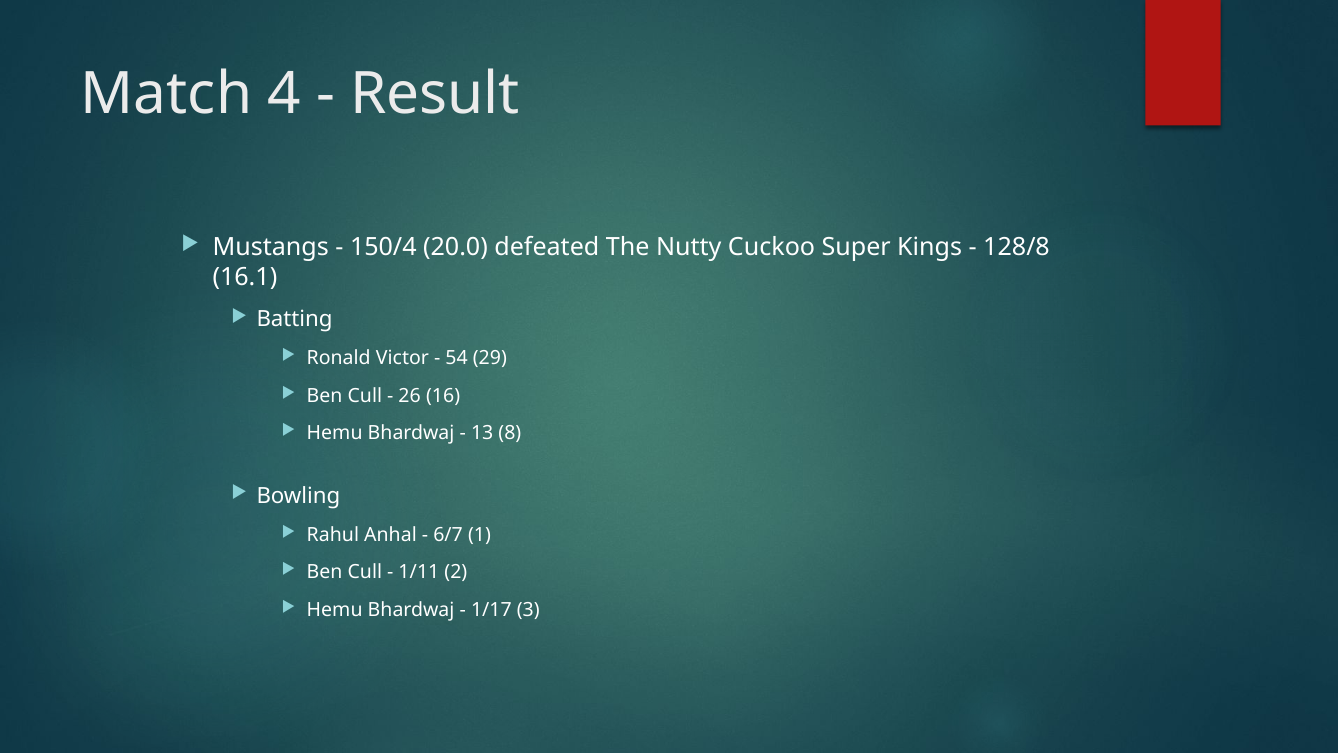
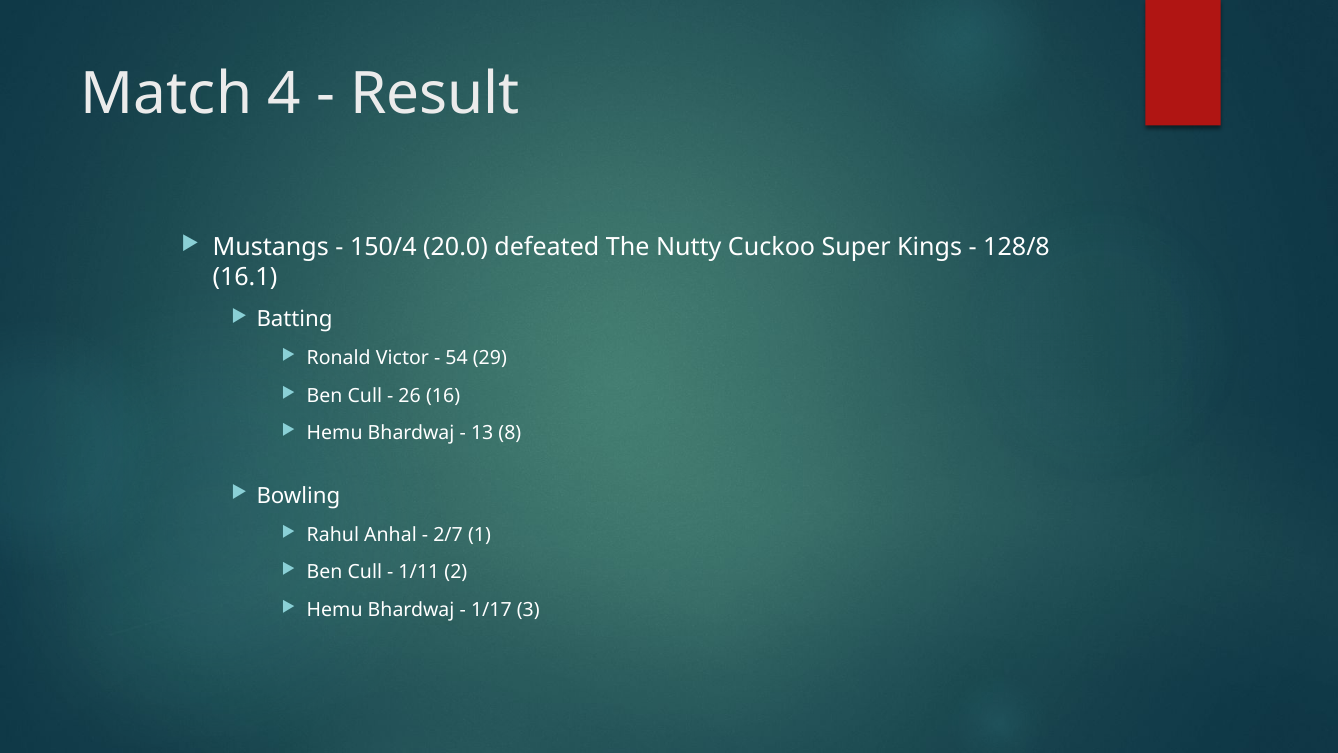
6/7: 6/7 -> 2/7 (448, 535)
